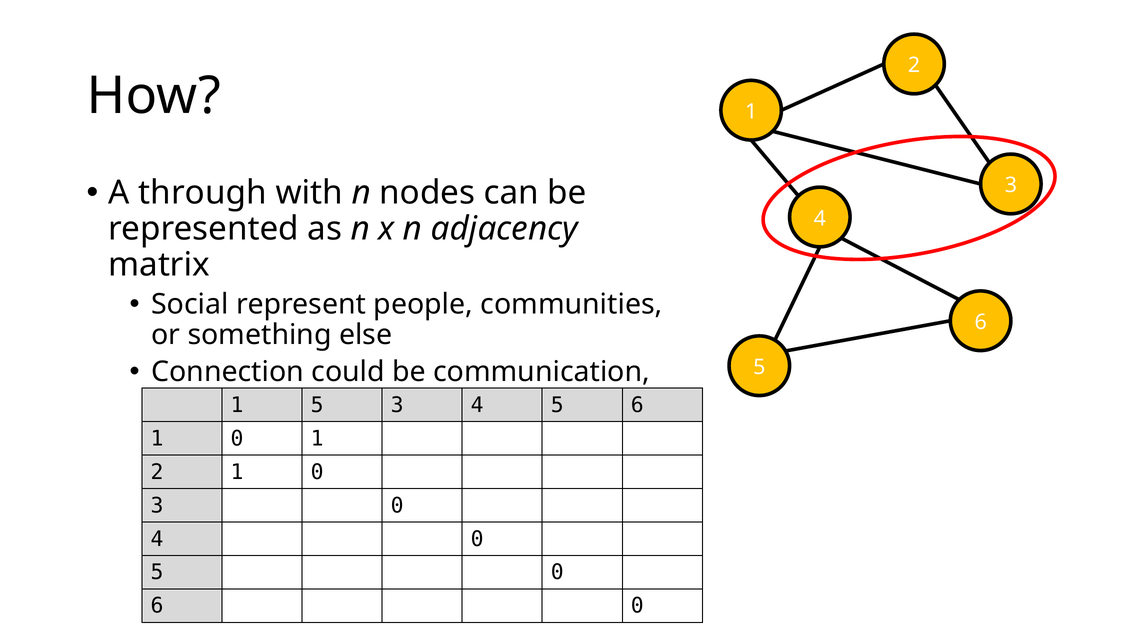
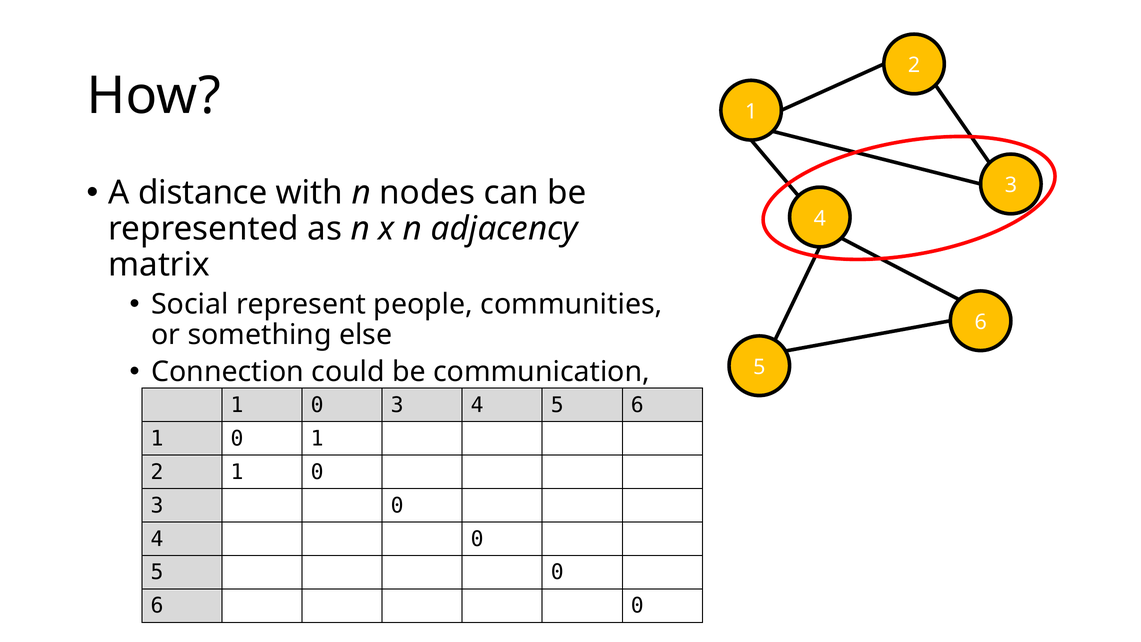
through: through -> distance (203, 193)
5: 5 -> 0 (317, 405)
